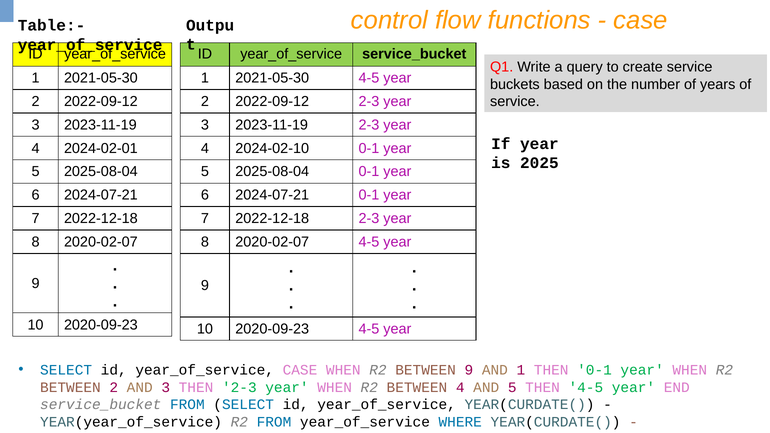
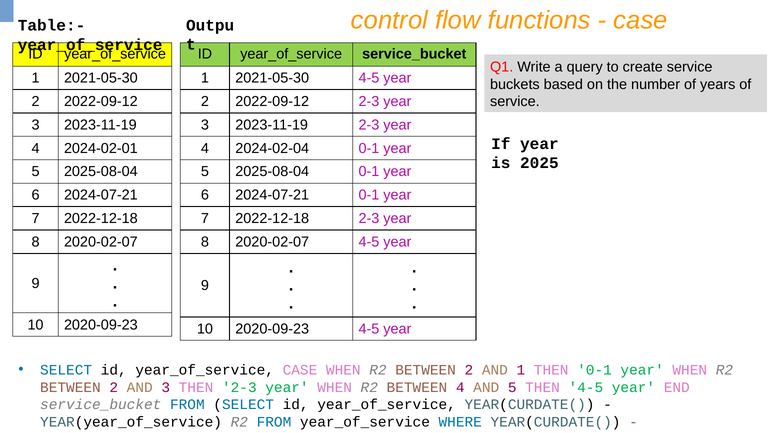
2024-02-10: 2024-02-10 -> 2024-02-04 (272, 148)
9: 9 -> 2 (469, 370)
